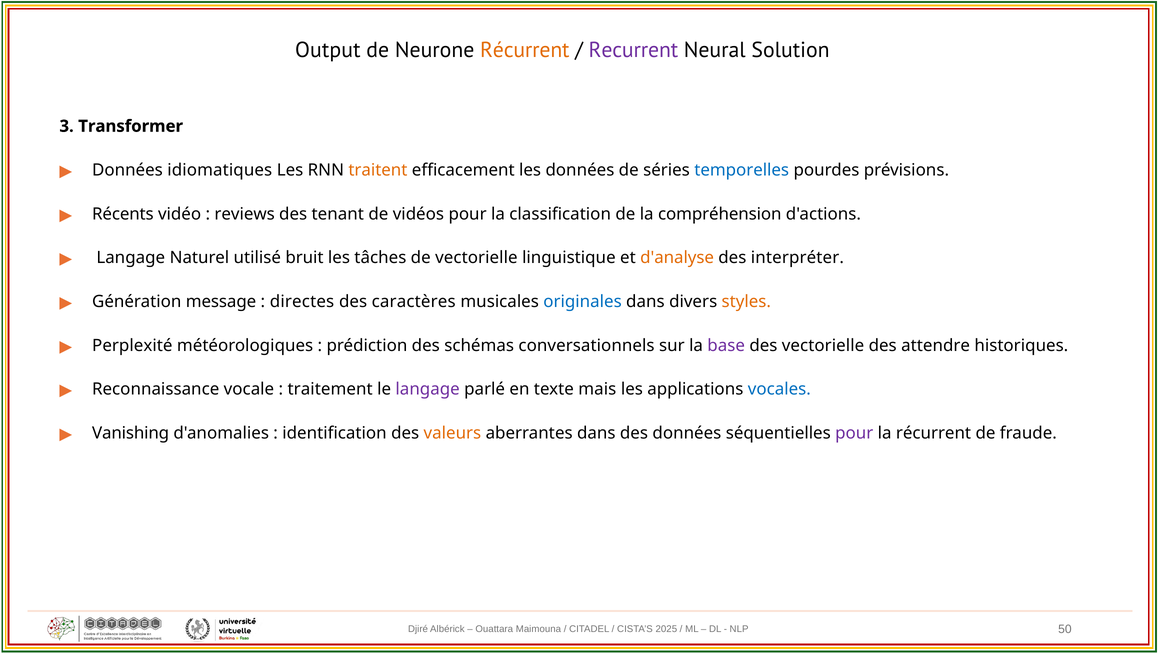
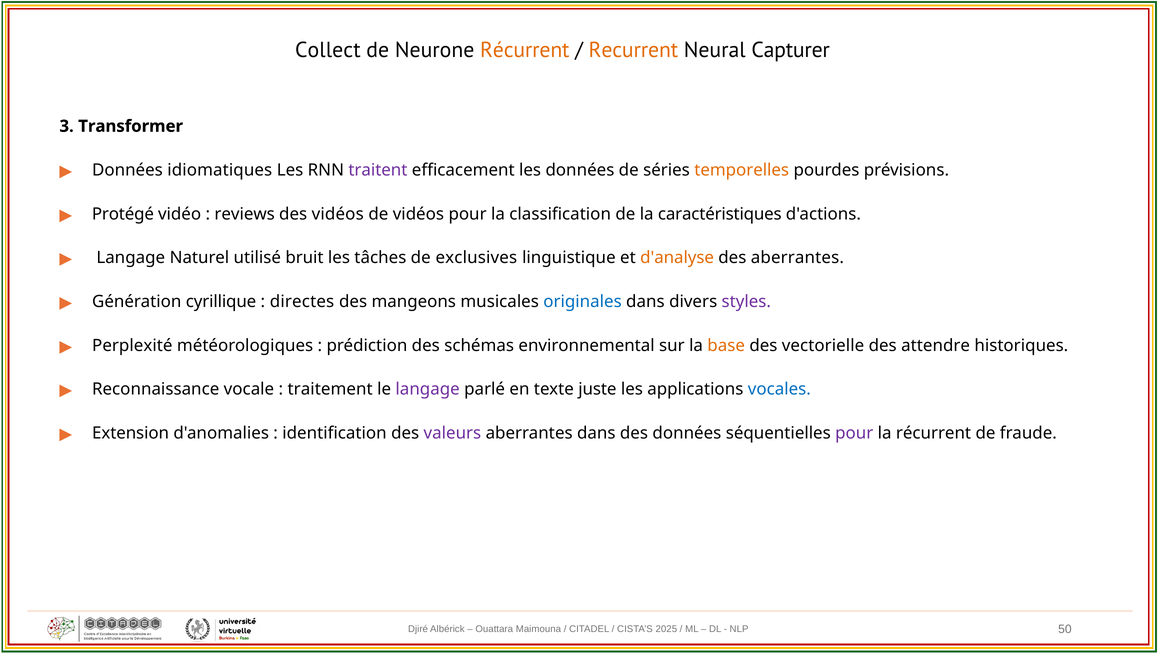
Output: Output -> Collect (328, 50)
Recurrent colour: purple -> orange (633, 50)
Solution: Solution -> Capturer (791, 50)
traitent colour: orange -> purple (378, 170)
temporelles colour: blue -> orange (742, 170)
Récents: Récents -> Protégé (123, 214)
des tenant: tenant -> vidéos (338, 214)
compréhension: compréhension -> caractéristiques (720, 214)
de vectorielle: vectorielle -> exclusives (476, 258)
des interpréter: interpréter -> aberrantes (797, 258)
message: message -> cyrillique (221, 301)
caractères: caractères -> mangeons (414, 301)
styles colour: orange -> purple (746, 301)
conversationnels: conversationnels -> environnemental (587, 345)
base colour: purple -> orange (726, 345)
mais: mais -> juste (597, 389)
Vanishing: Vanishing -> Extension (131, 433)
valeurs colour: orange -> purple (452, 433)
